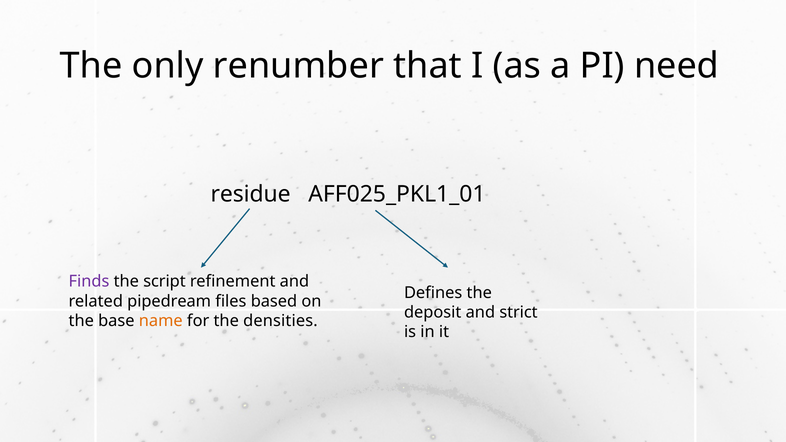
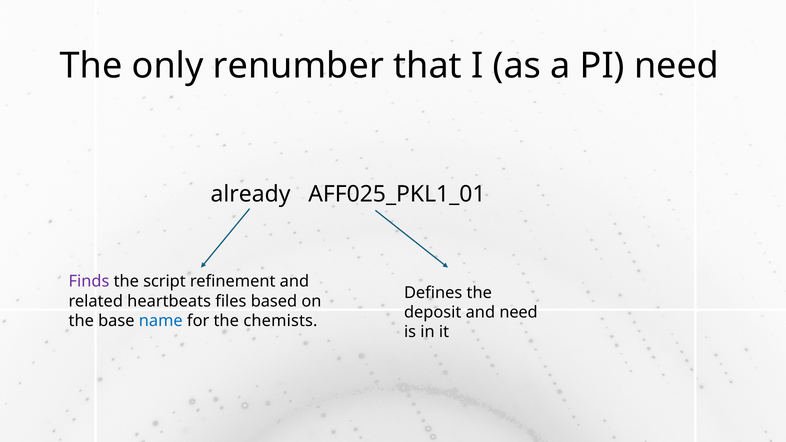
residue: residue -> already (251, 194)
pipedream: pipedream -> heartbeats (169, 301)
and strict: strict -> need (519, 313)
name colour: orange -> blue (161, 321)
densities: densities -> chemists (280, 321)
